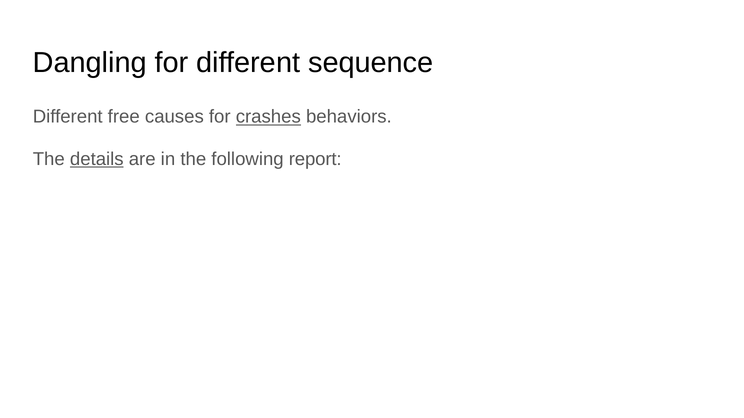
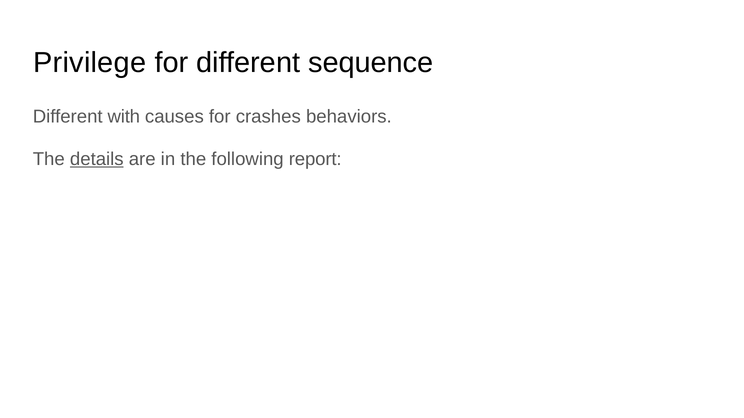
Dangling: Dangling -> Privilege (90, 63)
free: free -> with (124, 117)
crashes underline: present -> none (268, 117)
